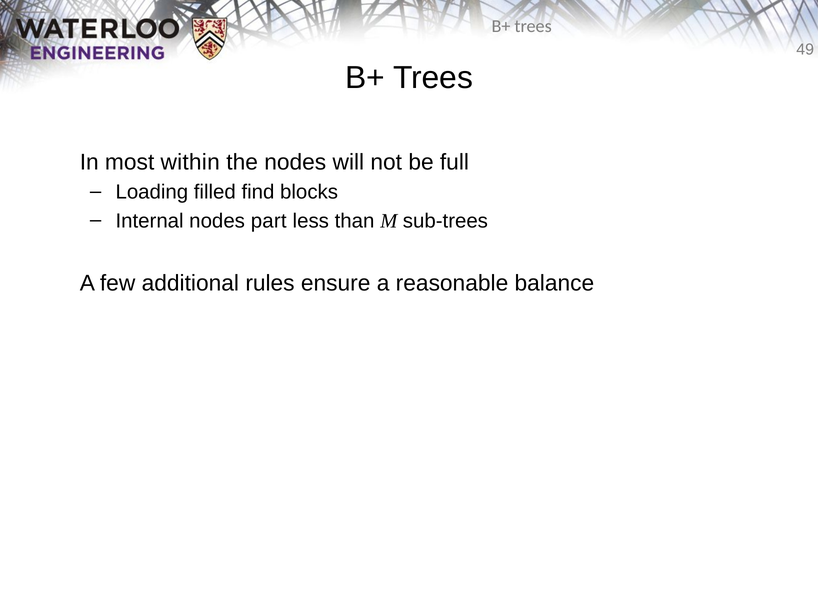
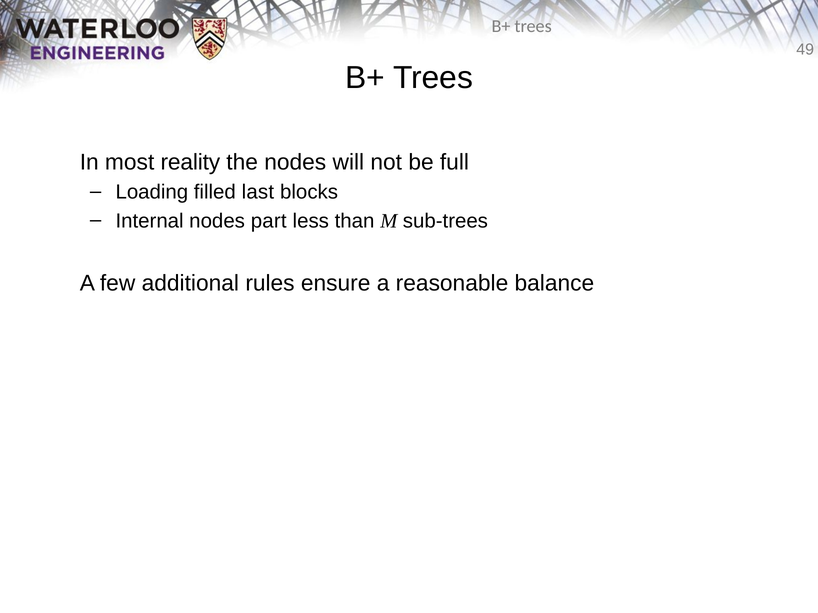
within: within -> reality (190, 162)
find: find -> last (258, 192)
